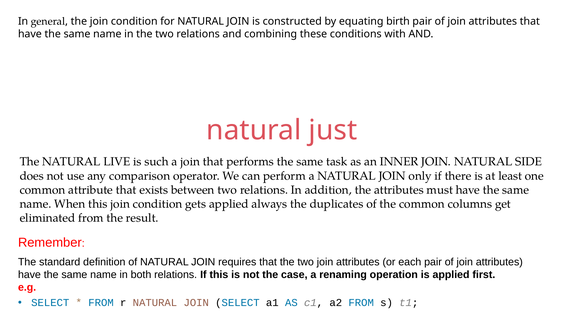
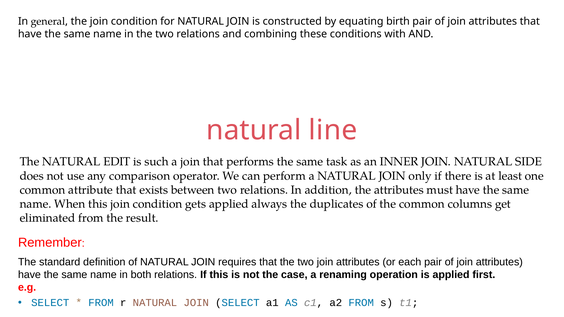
just: just -> line (333, 130)
LIVE: LIVE -> EDIT (117, 162)
